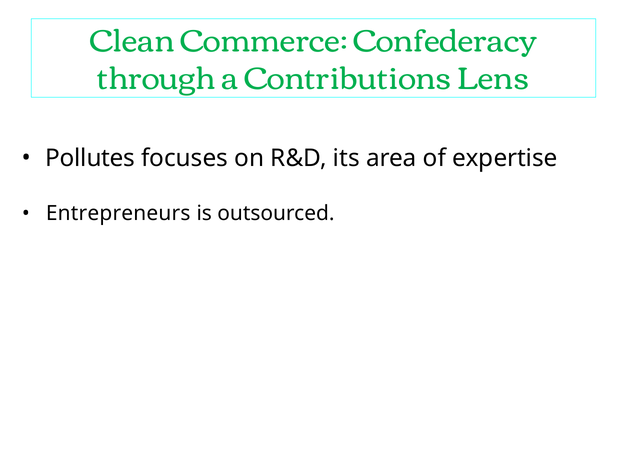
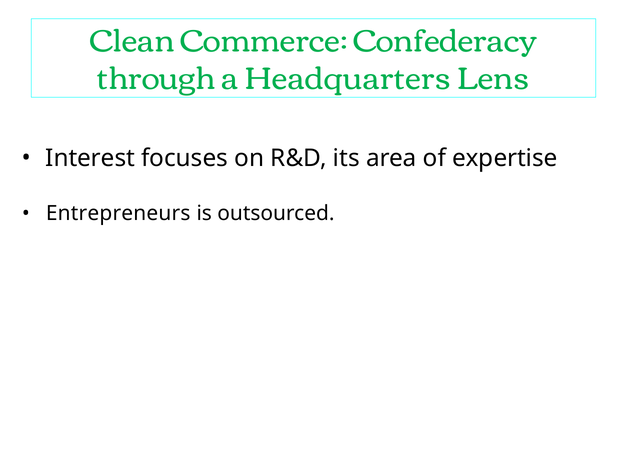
Contributions: Contributions -> Headquarters (348, 79)
Pollutes: Pollutes -> Interest (90, 158)
